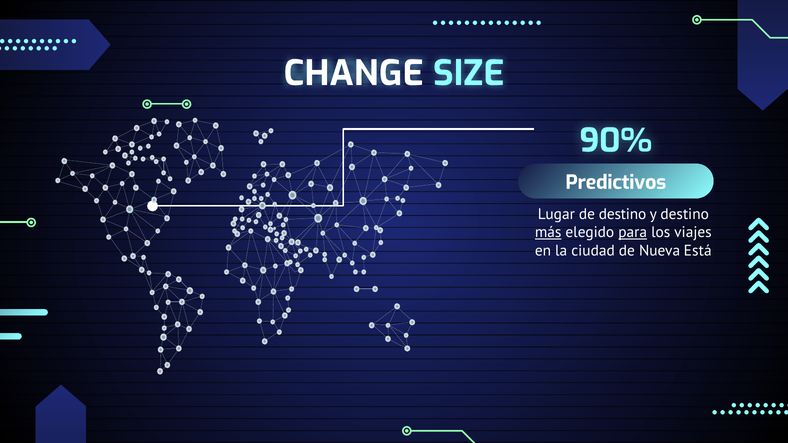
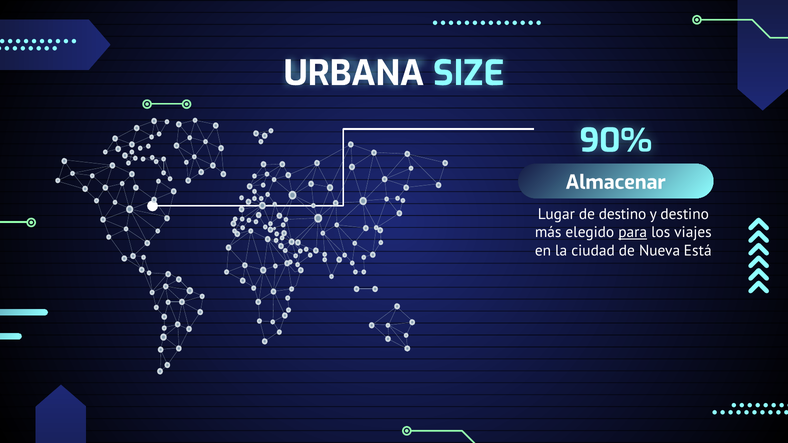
CHANGE: CHANGE -> URBANA (354, 74)
Predictivos: Predictivos -> Almacenar (616, 182)
más underline: present -> none (548, 232)
